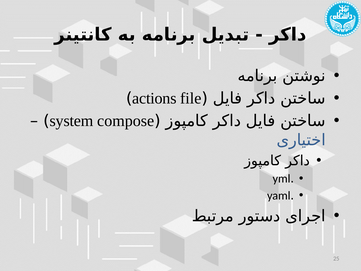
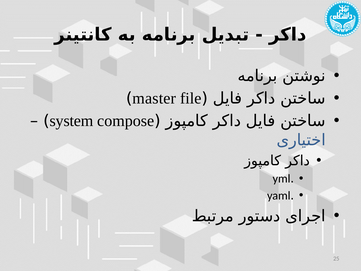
actions: actions -> master (154, 98)
